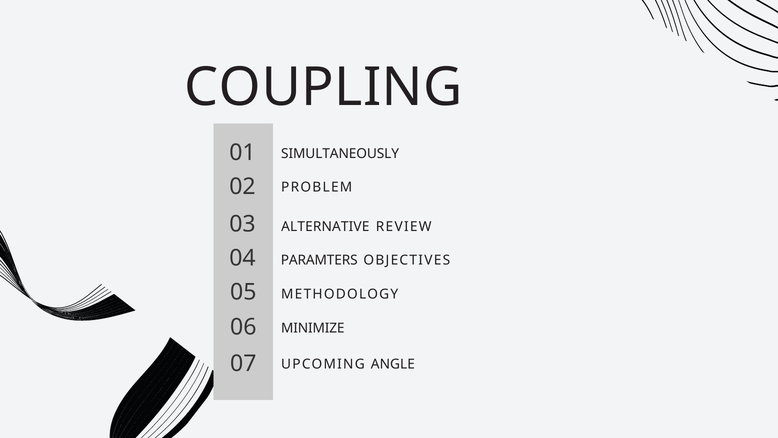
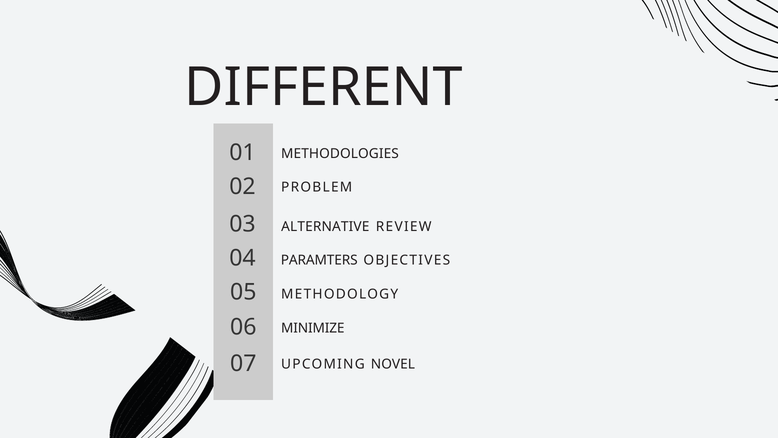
COUPLING: COUPLING -> DIFFERENT (324, 88)
SIMULTANEOUSLY: SIMULTANEOUSLY -> METHODOLOGIES (340, 153)
ANGLE: ANGLE -> NOVEL (393, 364)
